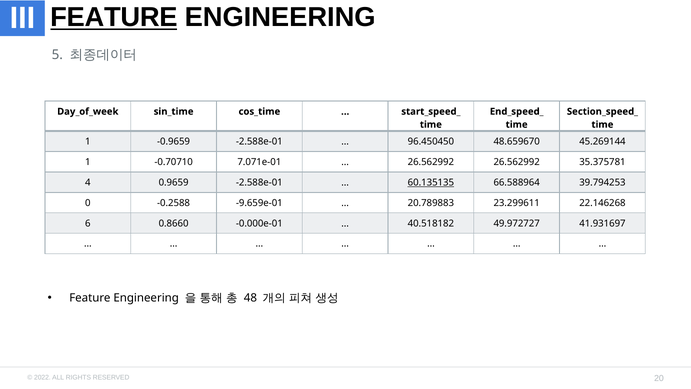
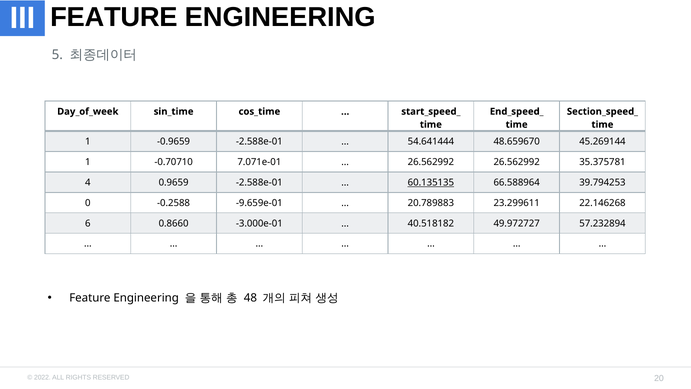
FEATURE underline: present -> none (114, 17)
96.450450: 96.450450 -> 54.641444 (431, 142)
-0.000e-01: -0.000e-01 -> -3.000e-01 (259, 223)
41.931697: 41.931697 -> 57.232894 (602, 223)
